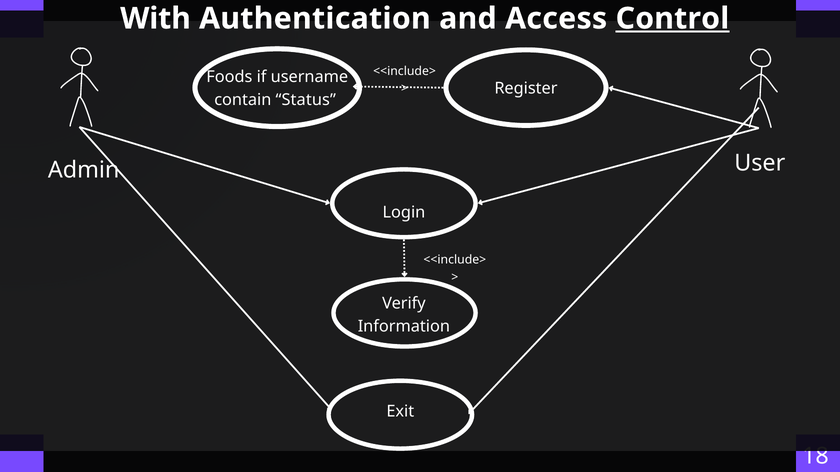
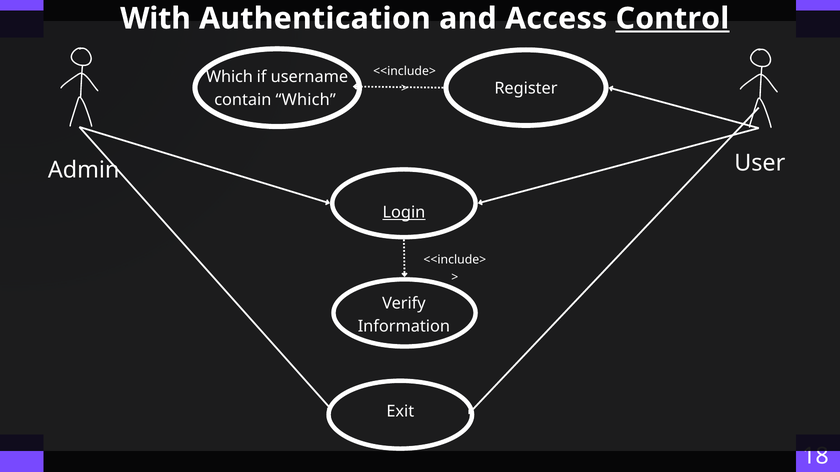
Foods: Foods -> Which (229, 77)
contain Status: Status -> Which (306, 100)
Login underline: none -> present (404, 212)
